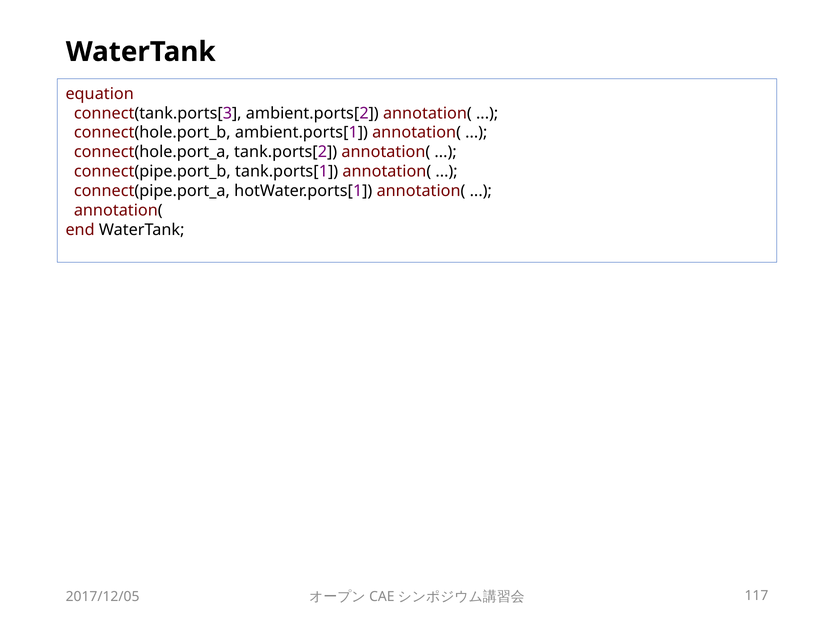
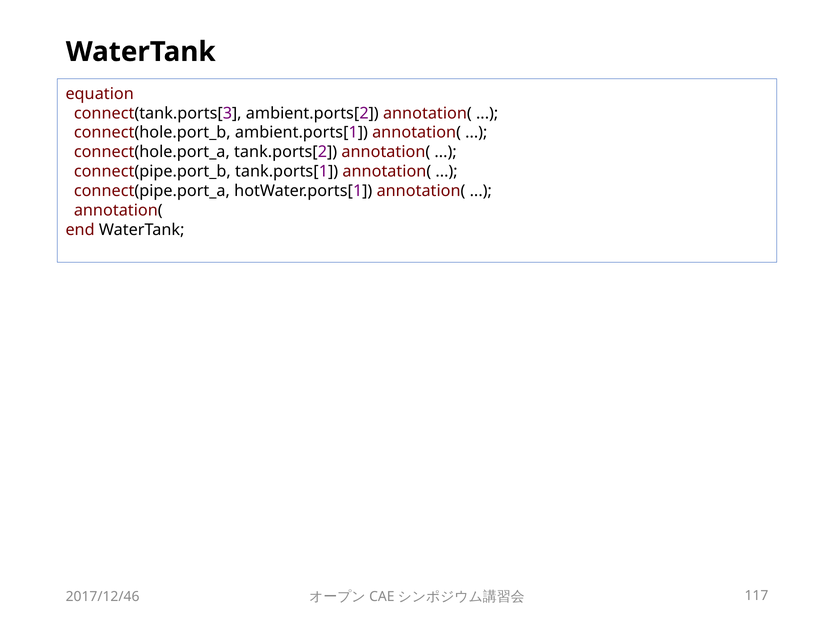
2017/12/05: 2017/12/05 -> 2017/12/46 (103, 597)
